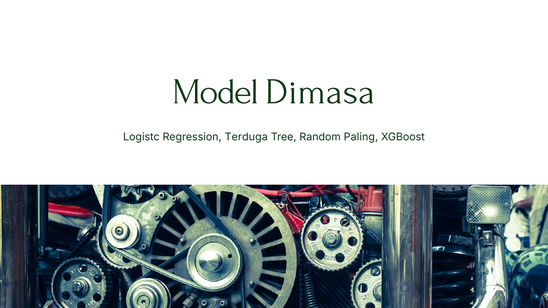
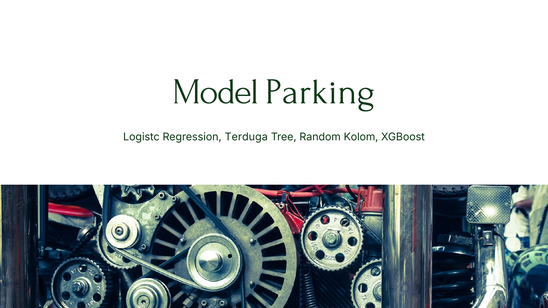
Dimasa: Dimasa -> Parking (320, 92)
Paling: Paling -> Kolom (361, 137)
